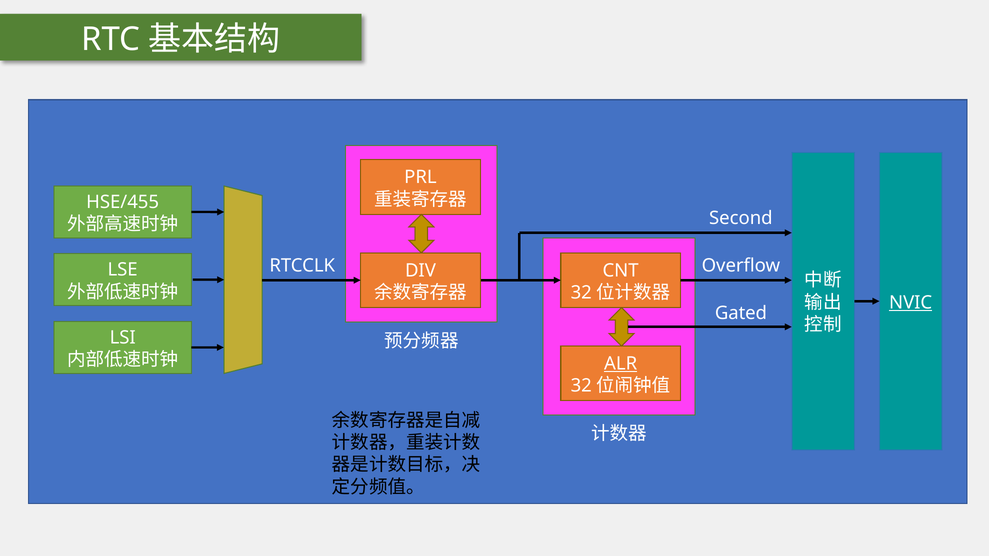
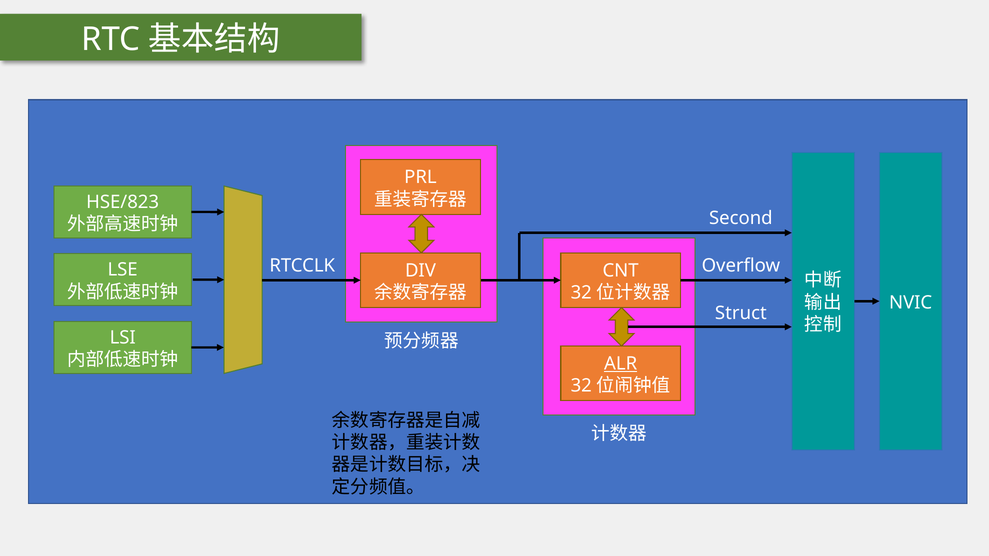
HSE/455: HSE/455 -> HSE/823 (123, 202)
NVIC underline: present -> none (911, 303)
Gated: Gated -> Struct (741, 313)
